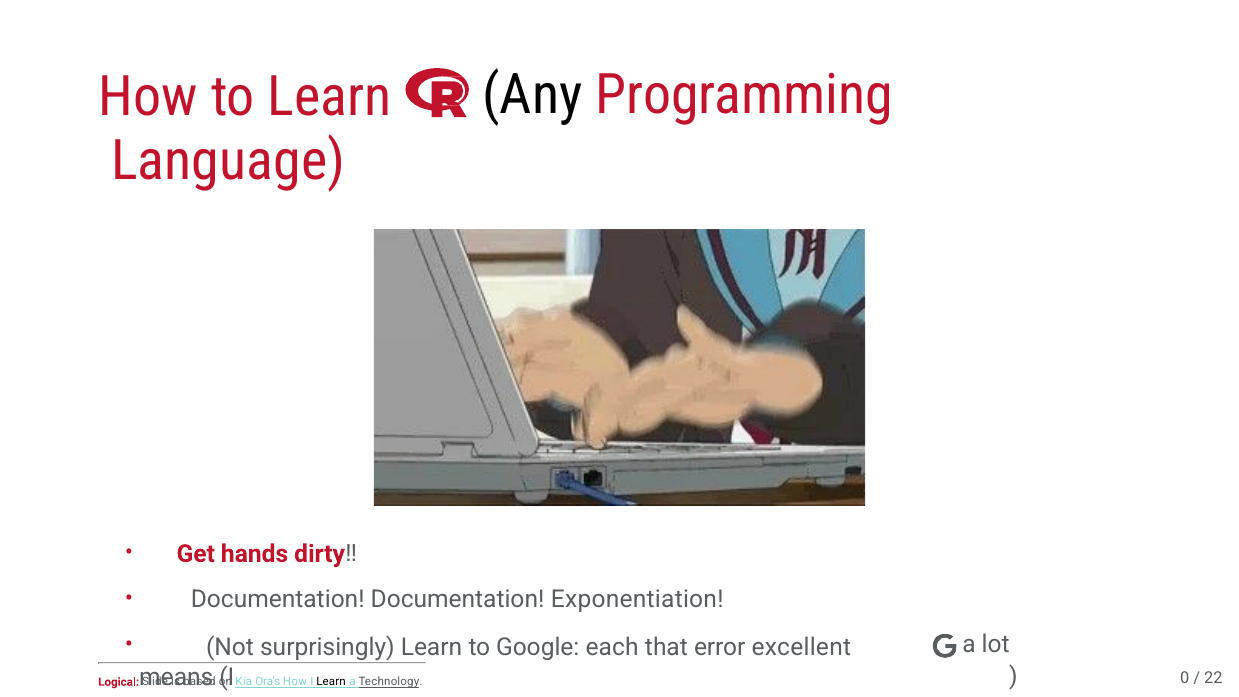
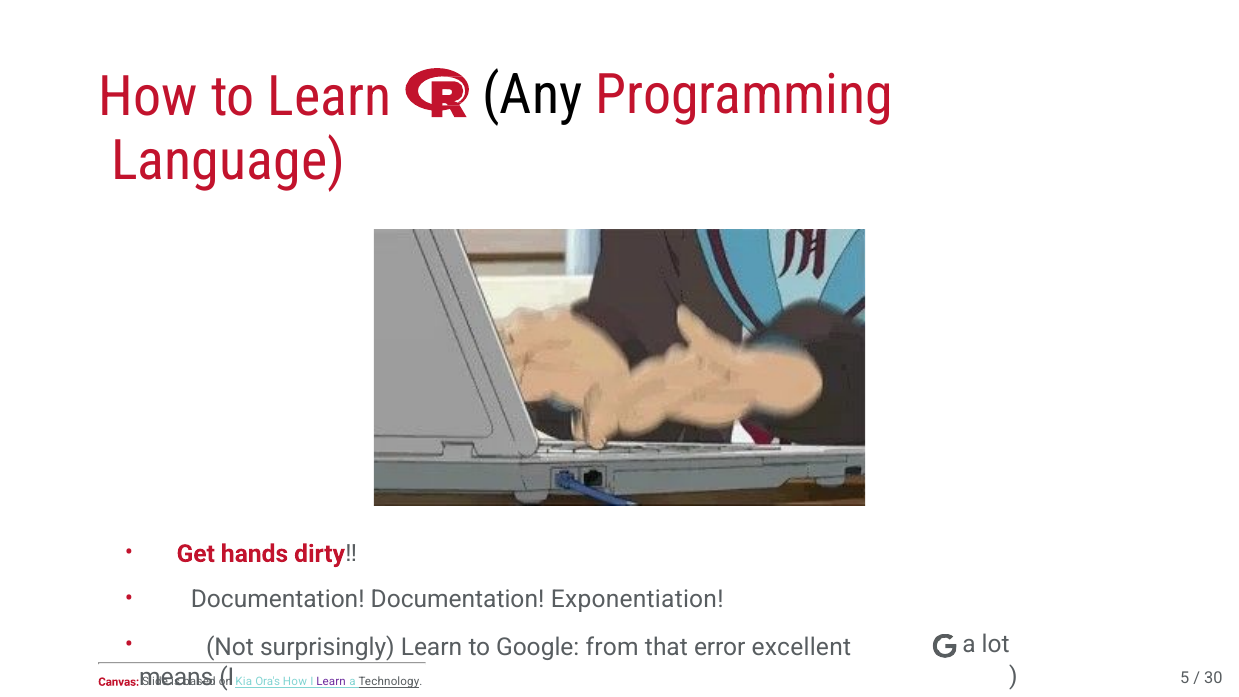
each: each -> from (612, 647)
Logical: Logical -> Canvas (119, 682)
Learn colour: black -> purple (331, 682)
0: 0 -> 5 (1185, 679)
22: 22 -> 30 (1213, 679)
